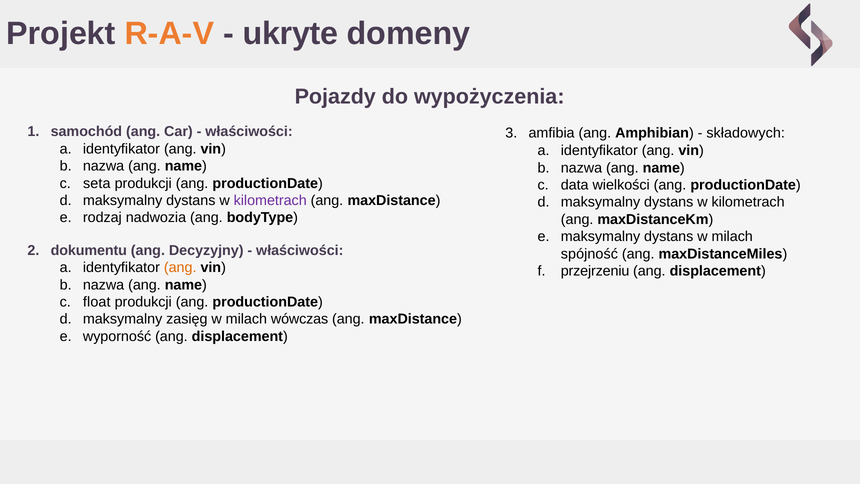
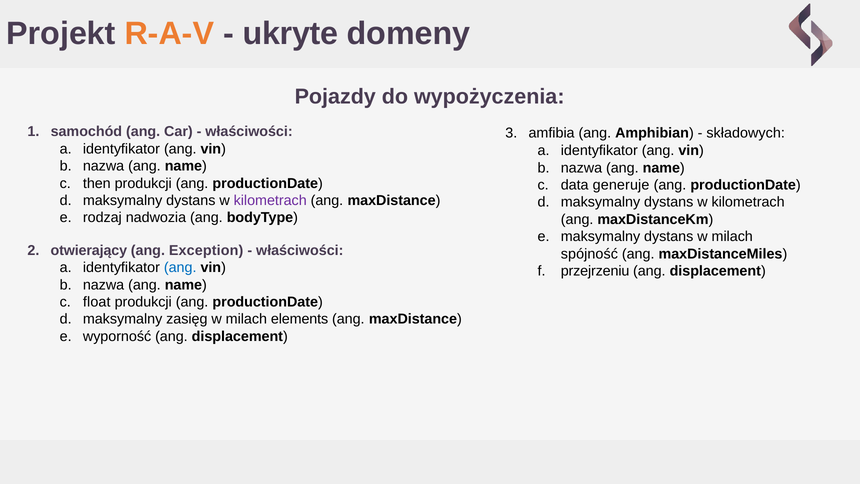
seta: seta -> then (97, 183)
wielkości: wielkości -> generuje (621, 185)
dokumentu: dokumentu -> otwierający (89, 250)
Decyzyjny: Decyzyjny -> Exception (206, 250)
ang colour: orange -> blue (180, 267)
wówczas: wówczas -> elements (300, 319)
